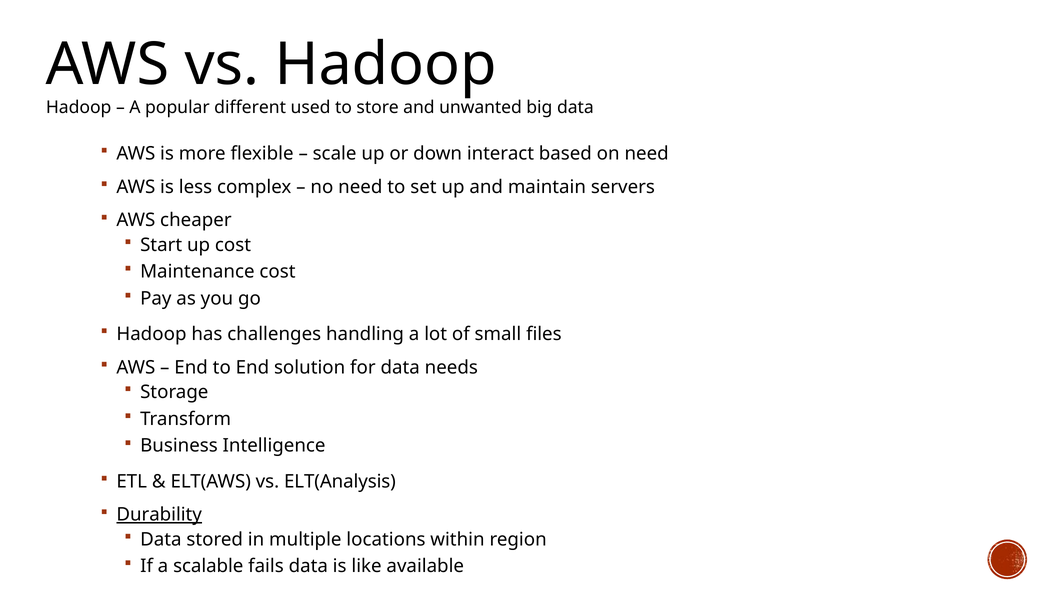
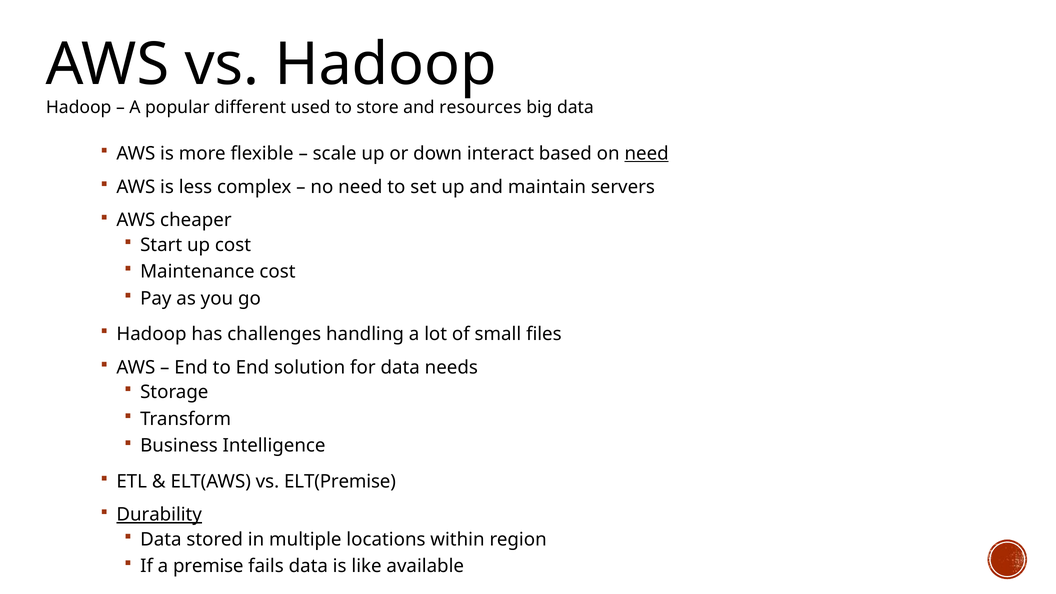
unwanted: unwanted -> resources (480, 108)
need underline: none -> present (647, 153)
ELT(Analysis: ELT(Analysis -> ELT(Premise (340, 481)
scalable: scalable -> premise (208, 566)
